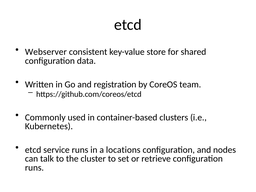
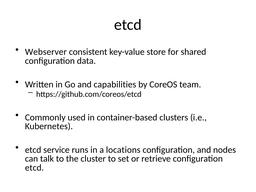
registration: registration -> capabilities (115, 84)
runs: runs -> etcd (34, 168)
